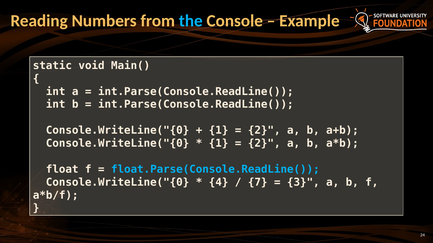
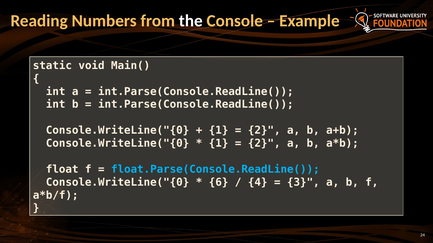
the colour: light blue -> white (191, 21)
4: 4 -> 6 (219, 183)
7: 7 -> 4 (258, 183)
